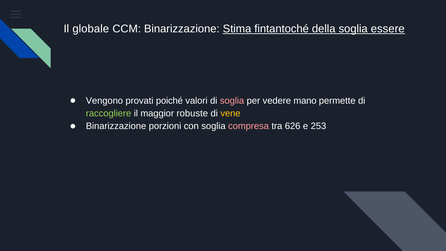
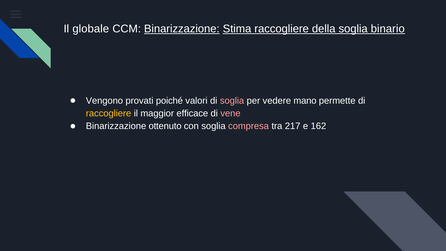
Binarizzazione underline: none -> present (182, 29)
Stima fintantoché: fintantoché -> raccogliere (282, 29)
essere: essere -> binario (388, 29)
raccogliere colour: light green -> yellow (109, 113)
robuste: robuste -> efficace (192, 113)
vene colour: yellow -> pink (230, 113)
porzioni: porzioni -> ottenuto (165, 126)
626: 626 -> 217 (293, 126)
253: 253 -> 162 (318, 126)
